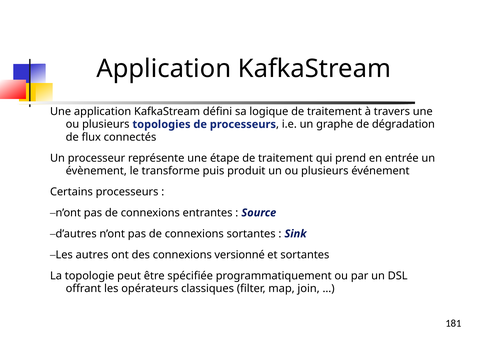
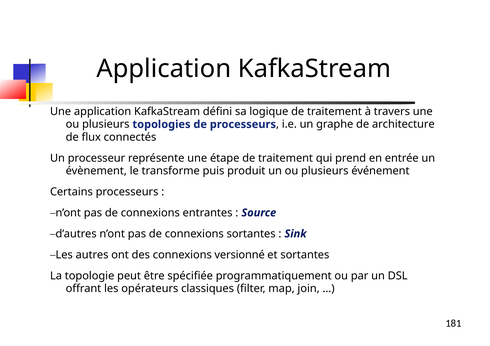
dégradation: dégradation -> architecture (403, 125)
